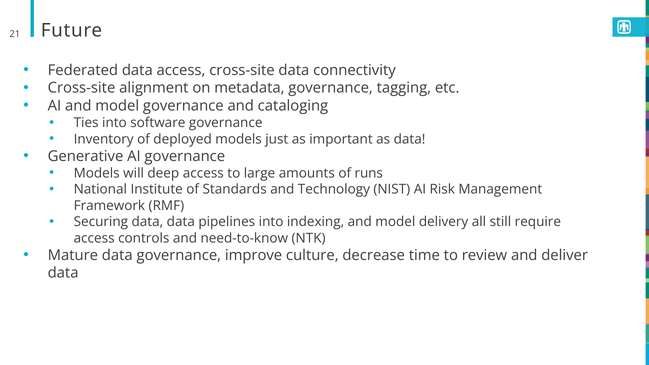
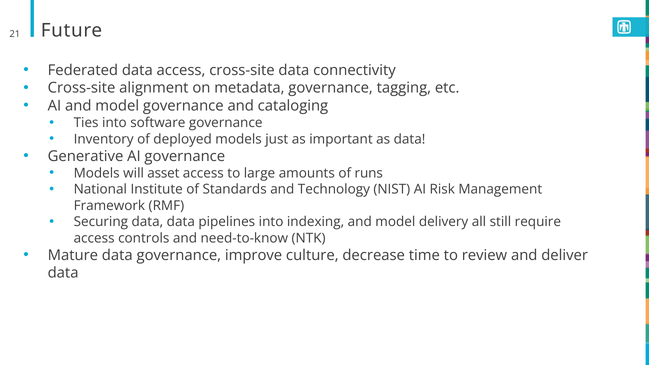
deep: deep -> asset (163, 173)
